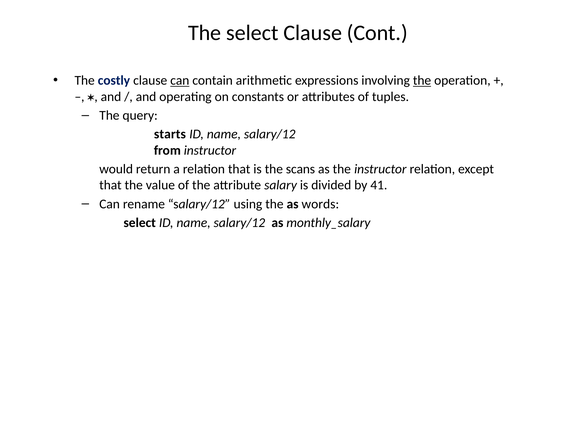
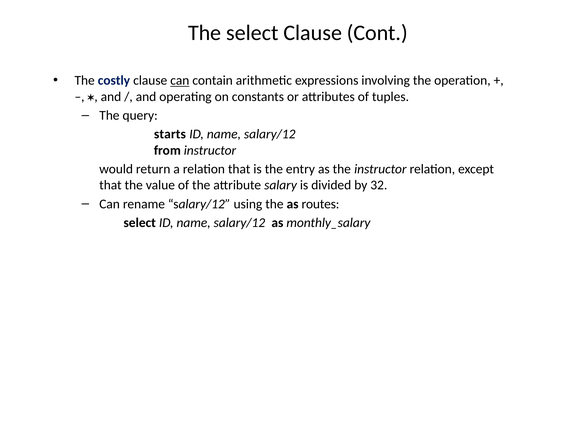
the underline: present -> none (422, 80)
scans: scans -> entry (300, 169)
41: 41 -> 32 (379, 185)
words: words -> routes (320, 204)
